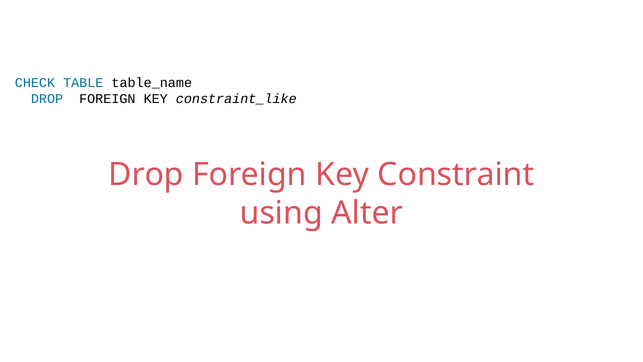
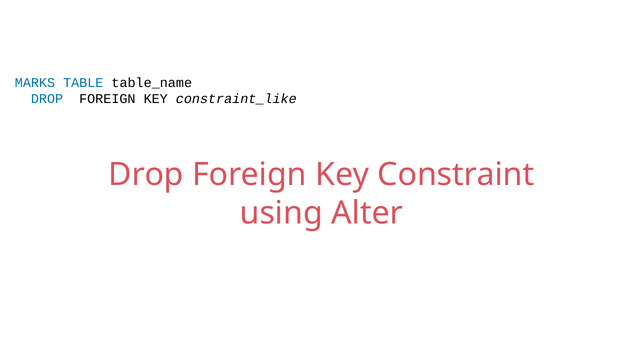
CHECK: CHECK -> MARKS (35, 83)
